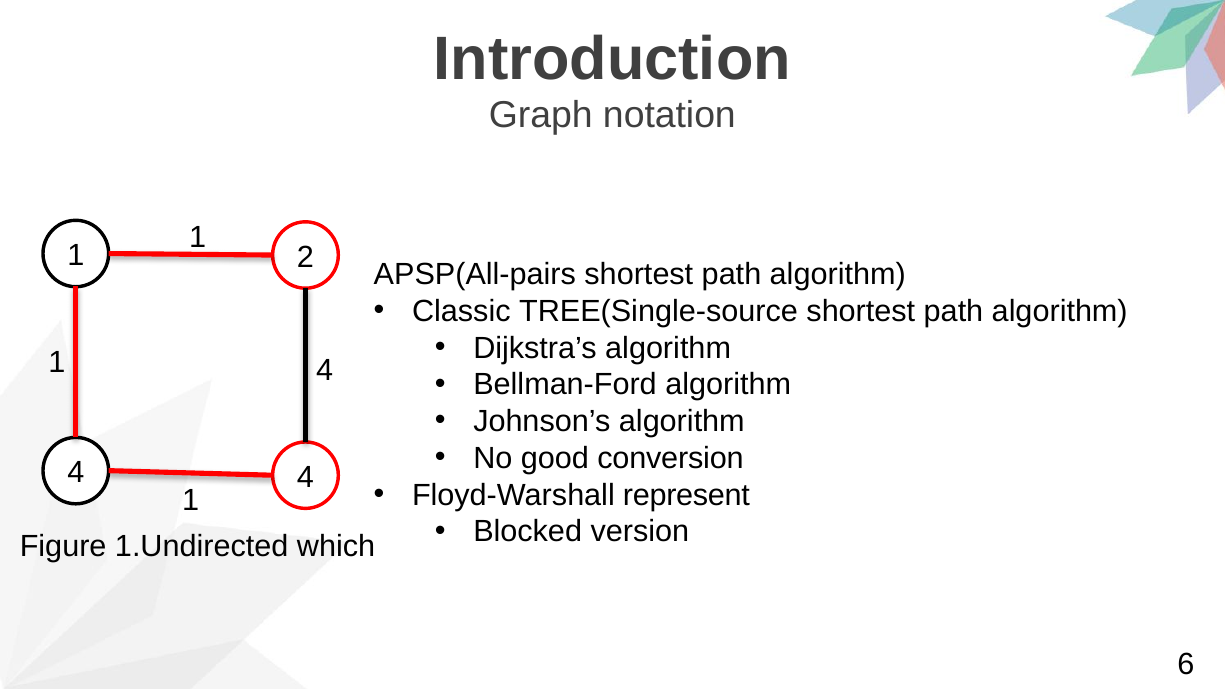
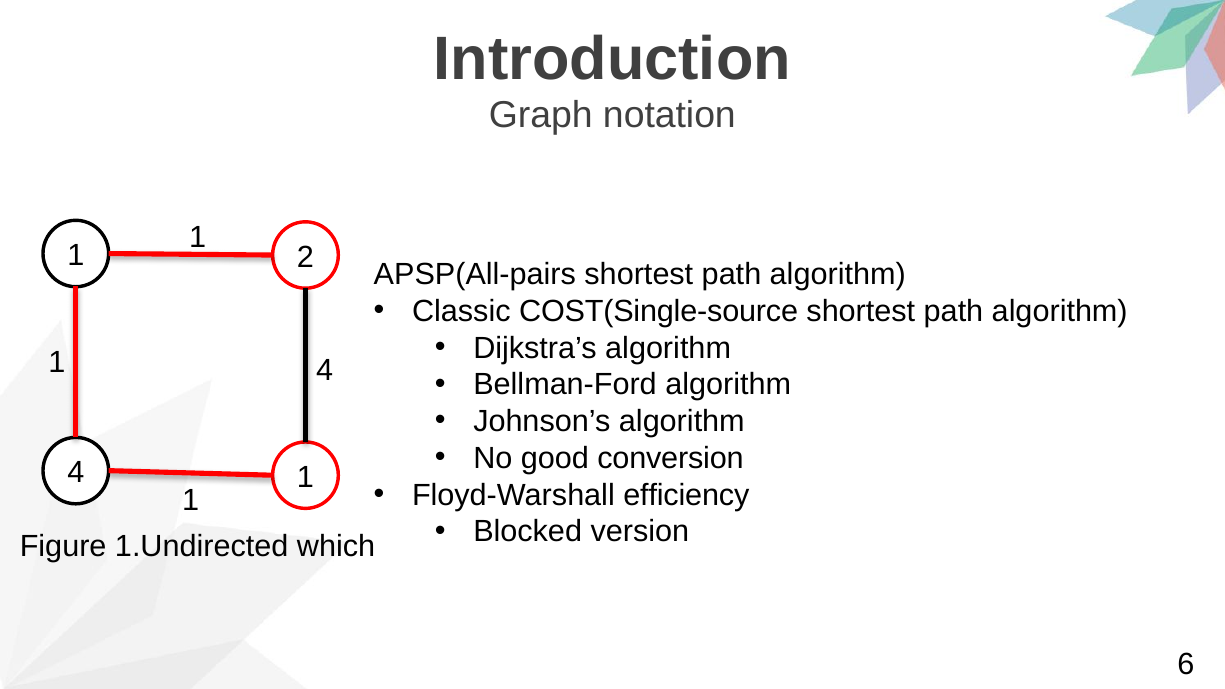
TREE(Single-source: TREE(Single-source -> COST(Single-source (659, 311)
4: 4 -> 1 (305, 477)
represent: represent -> efficiency (686, 495)
